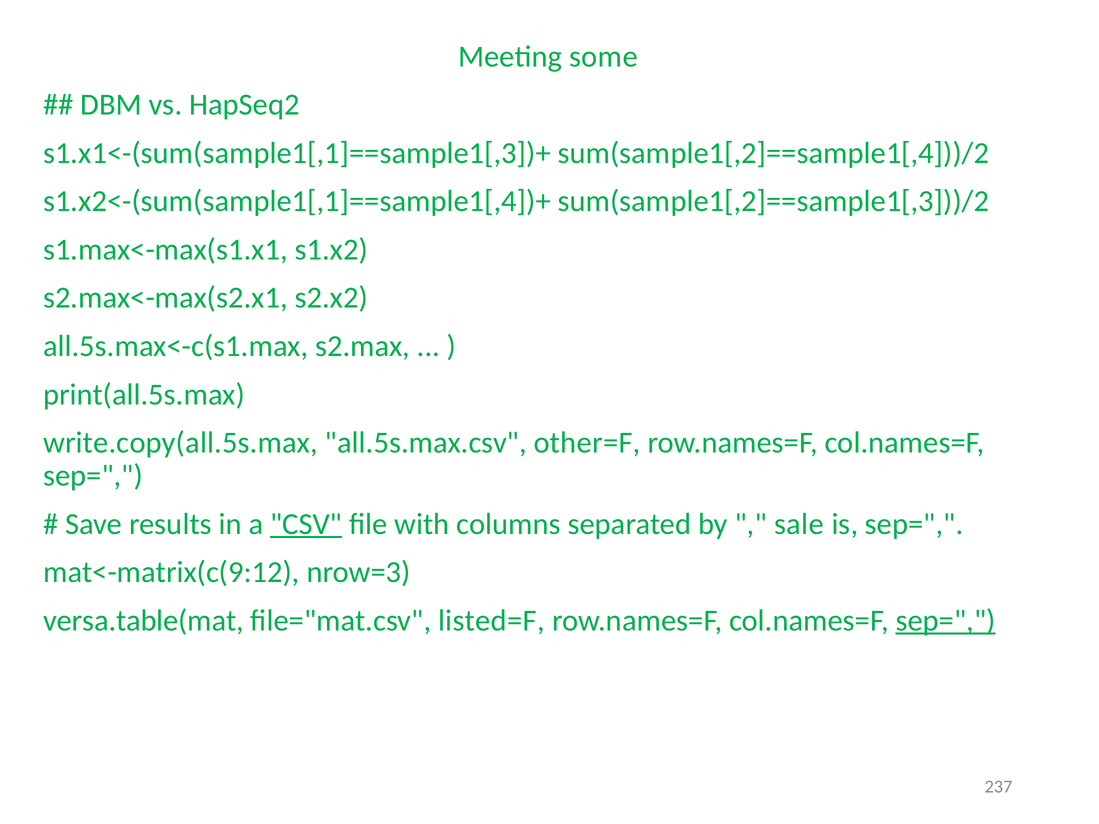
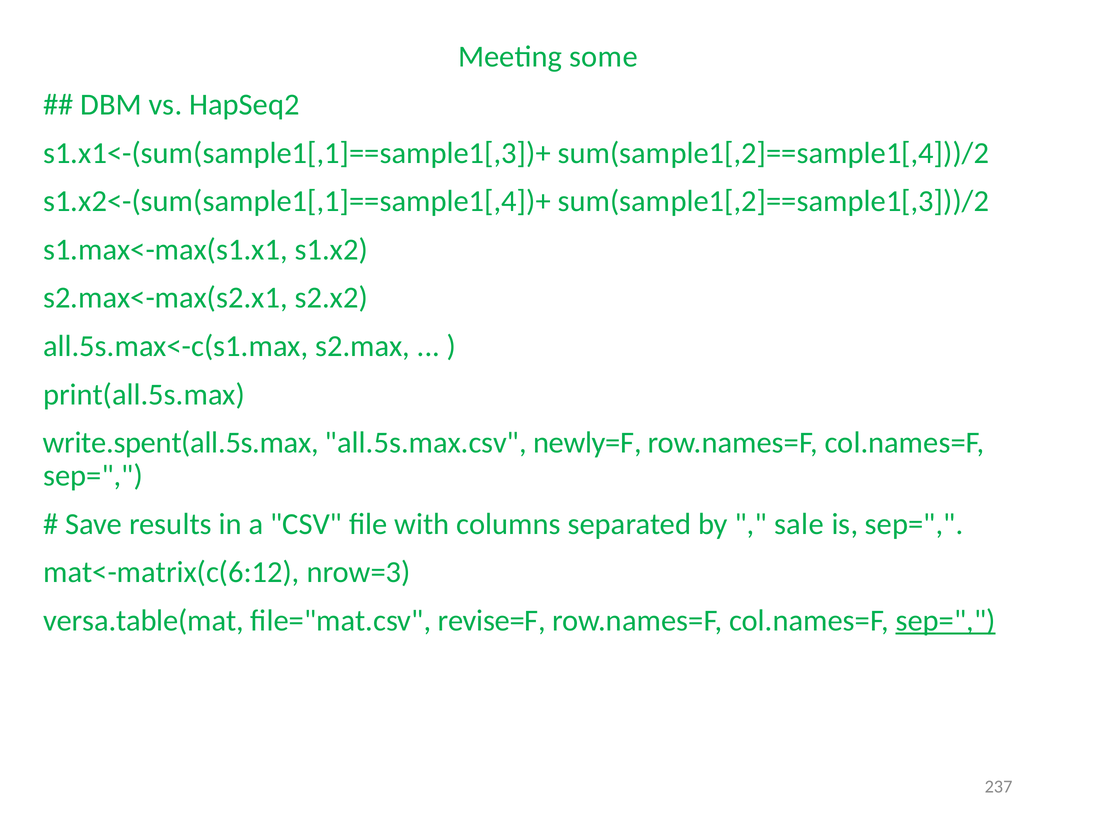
write.copy(all.5s.max: write.copy(all.5s.max -> write.spent(all.5s.max (181, 443)
other=F: other=F -> newly=F (587, 443)
CSV underline: present -> none (306, 524)
mat<-matrix(c(9:12: mat<-matrix(c(9:12 -> mat<-matrix(c(6:12 (171, 572)
listed=F: listed=F -> revise=F (492, 621)
